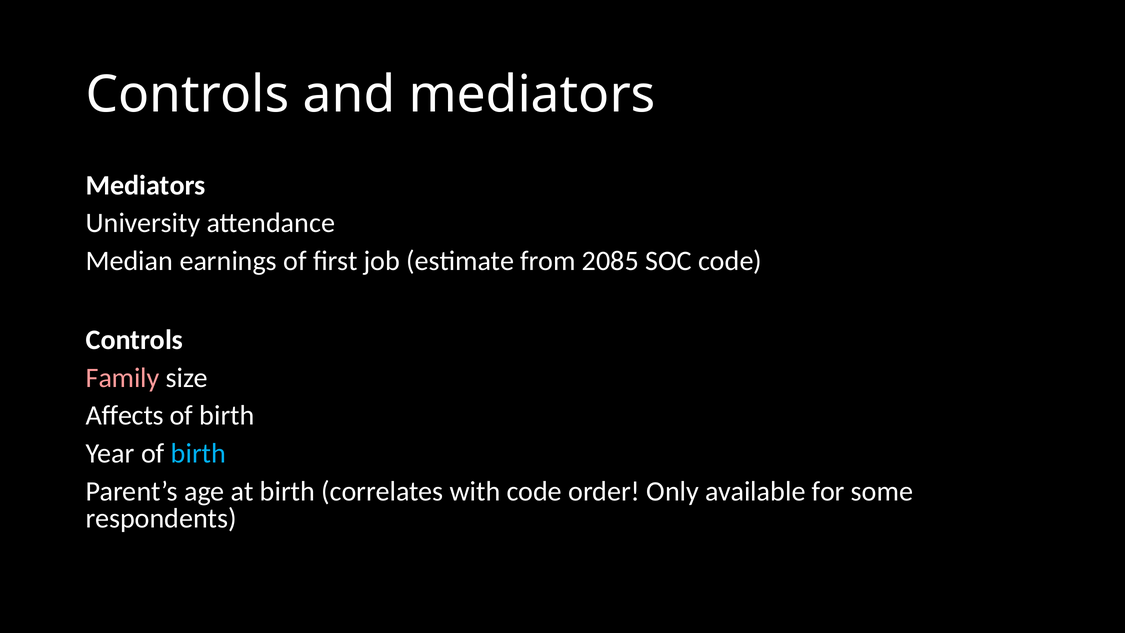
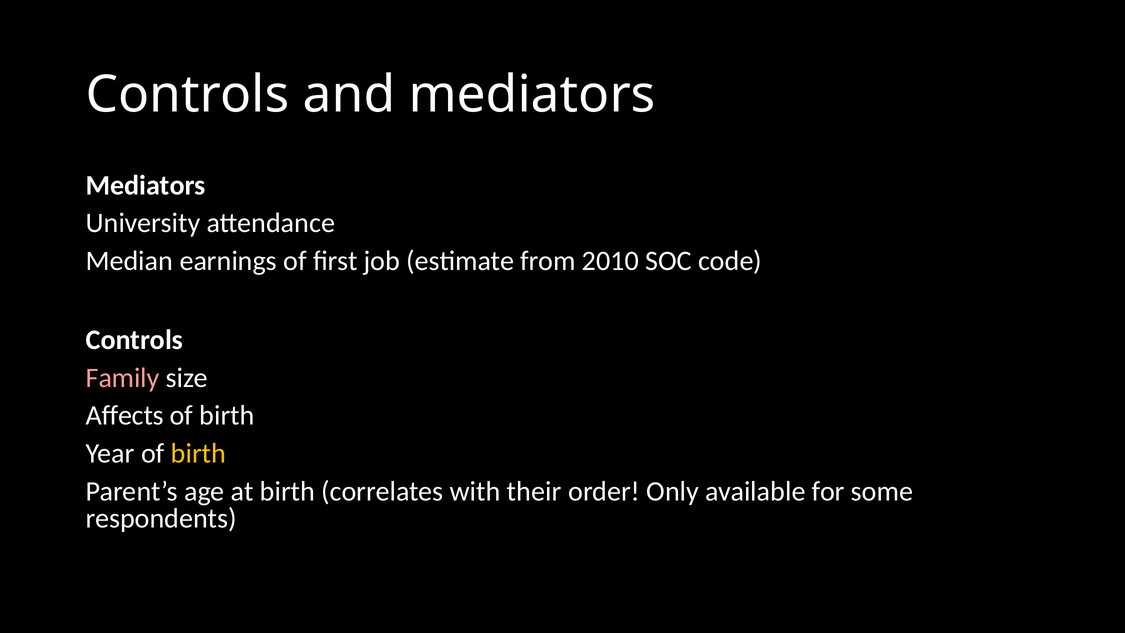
2085: 2085 -> 2010 (610, 261)
birth colour: light blue -> yellow (198, 453)
with code: code -> their (534, 491)
